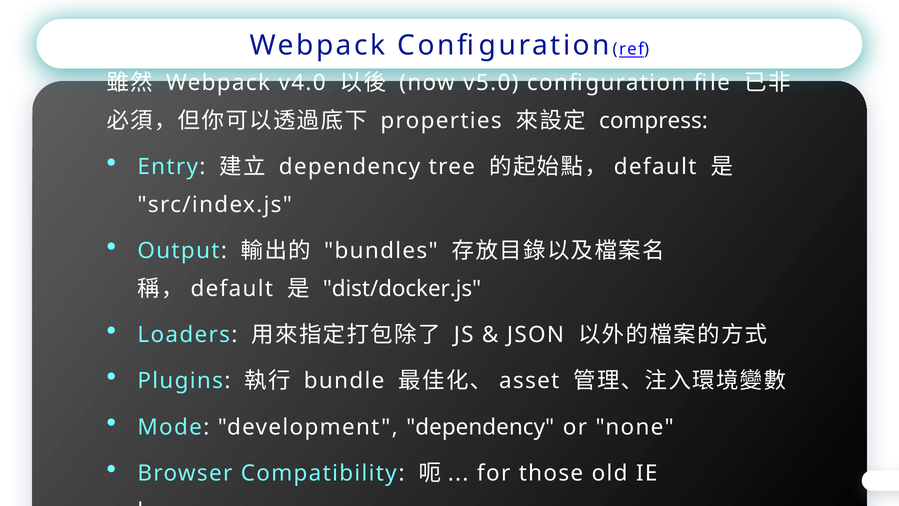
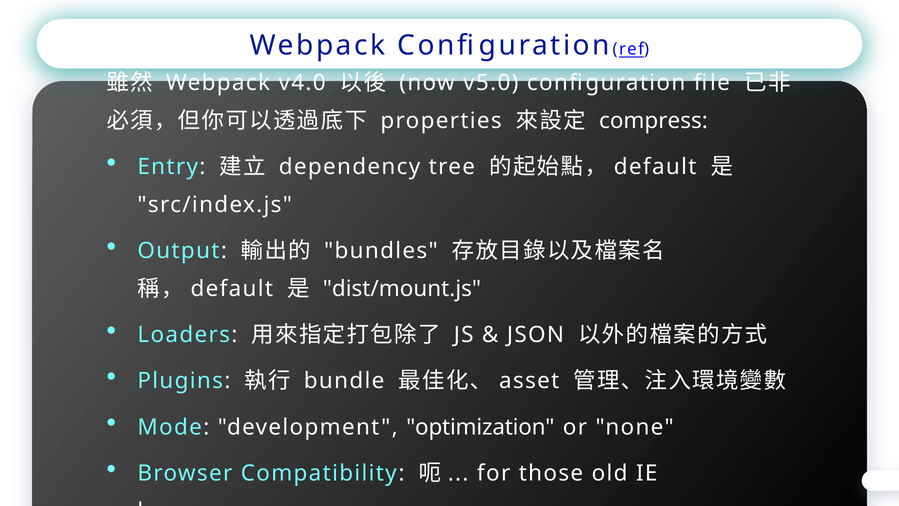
dist/docker.js: dist/docker.js -> dist/mount.js (402, 288)
development dependency: dependency -> optimization (480, 427)
